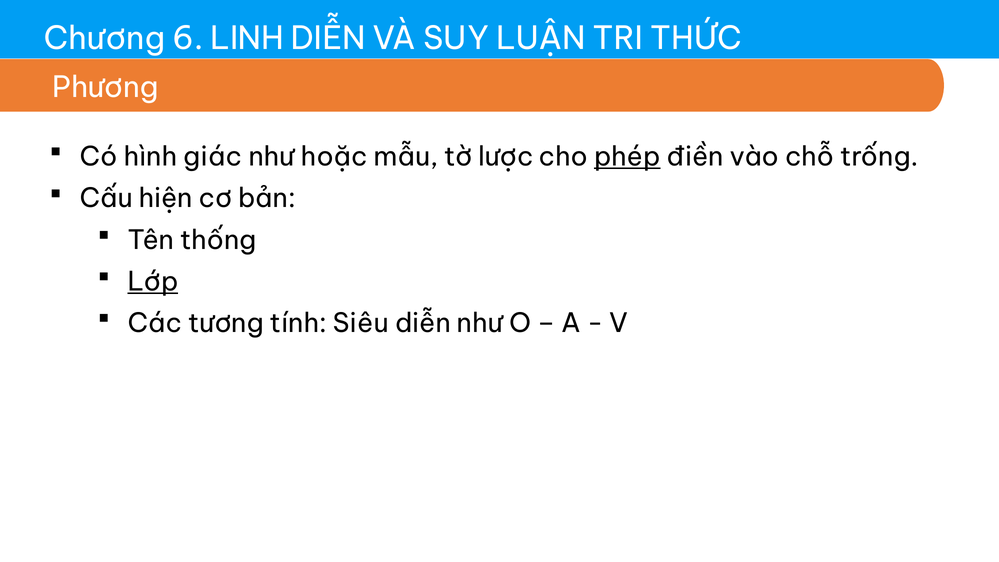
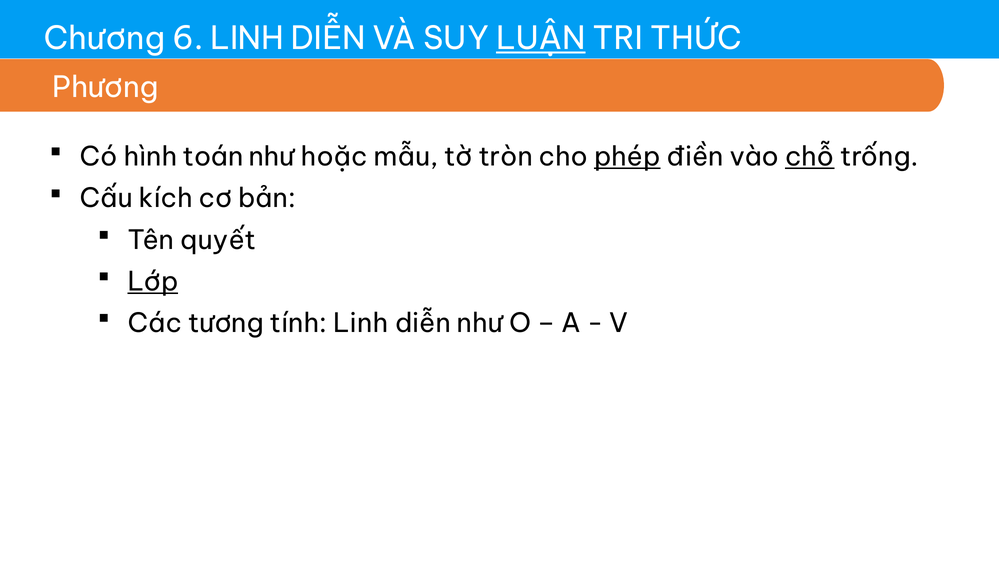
LUẬN underline: none -> present (541, 39)
giác: giác -> toán (213, 157)
lược: lược -> tròn (506, 157)
chỗ underline: none -> present (810, 157)
hiện: hiện -> kích (166, 199)
thống: thống -> quyết (218, 240)
tính Siêu: Siêu -> Linh (361, 323)
